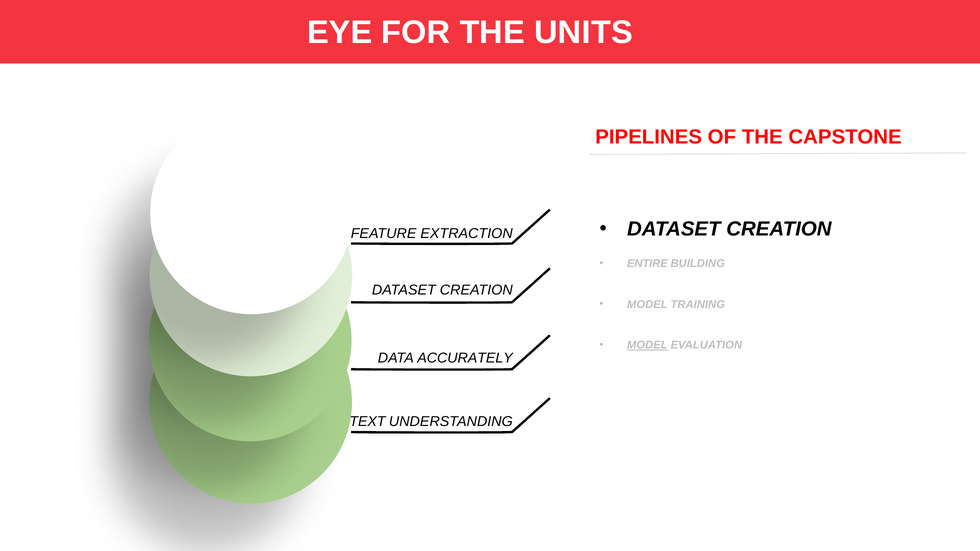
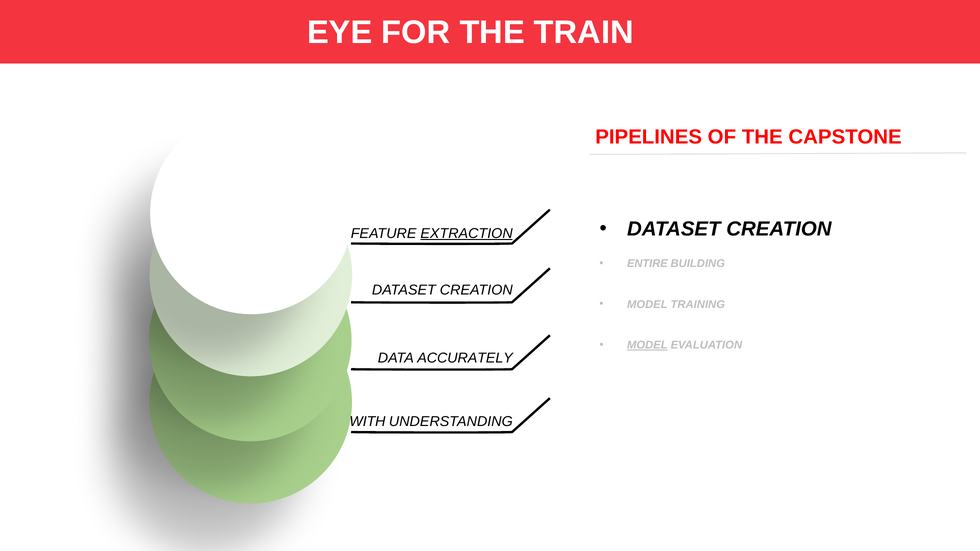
UNITS: UNITS -> TRAIN (584, 33)
EXTRACTION underline: none -> present (467, 234)
TEXT: TEXT -> WITH (367, 422)
